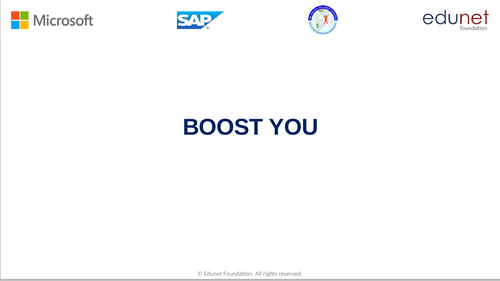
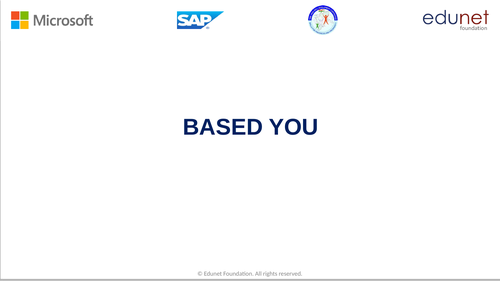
BOOST: BOOST -> BASED (223, 128)
